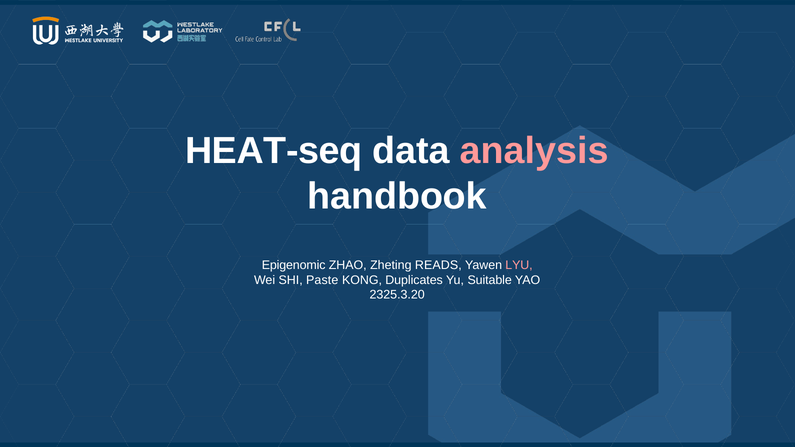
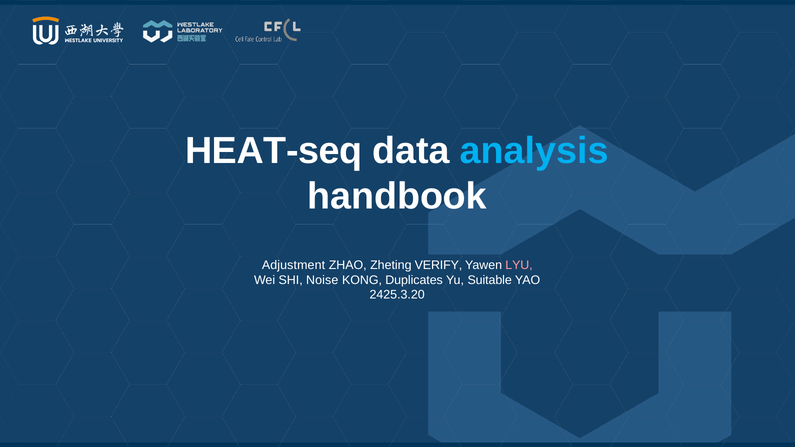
analysis colour: pink -> light blue (534, 151)
Epigenomic: Epigenomic -> Adjustment (294, 265)
READS: READS -> VERIFY (438, 265)
Paste: Paste -> Noise (322, 280)
2325.3.20: 2325.3.20 -> 2425.3.20 (397, 295)
